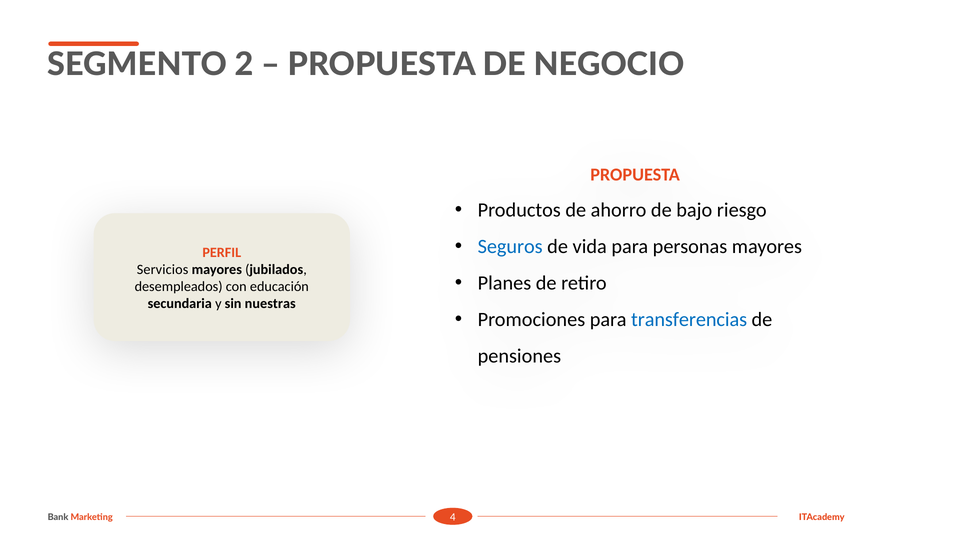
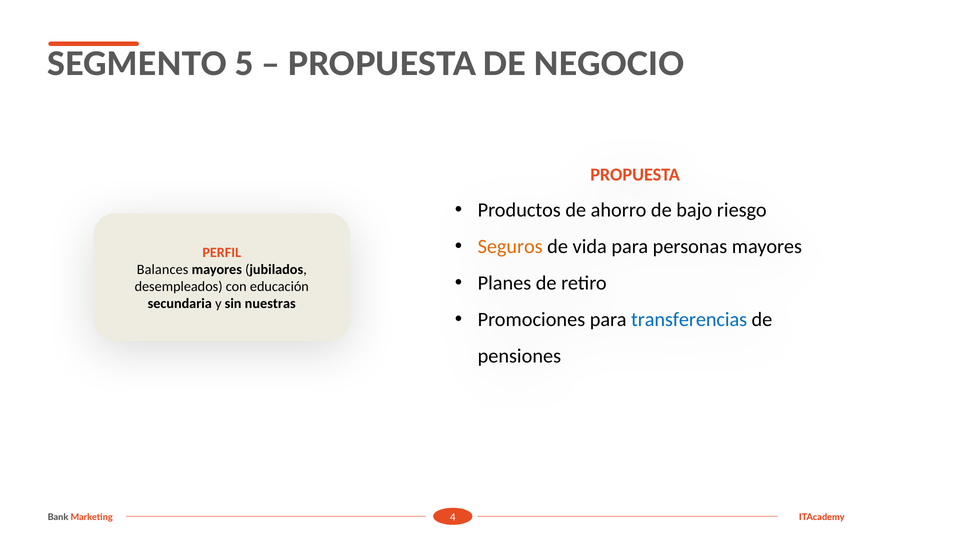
2: 2 -> 5 (244, 65)
Seguros colour: blue -> orange (510, 247)
Servicios: Servicios -> Balances (163, 270)
